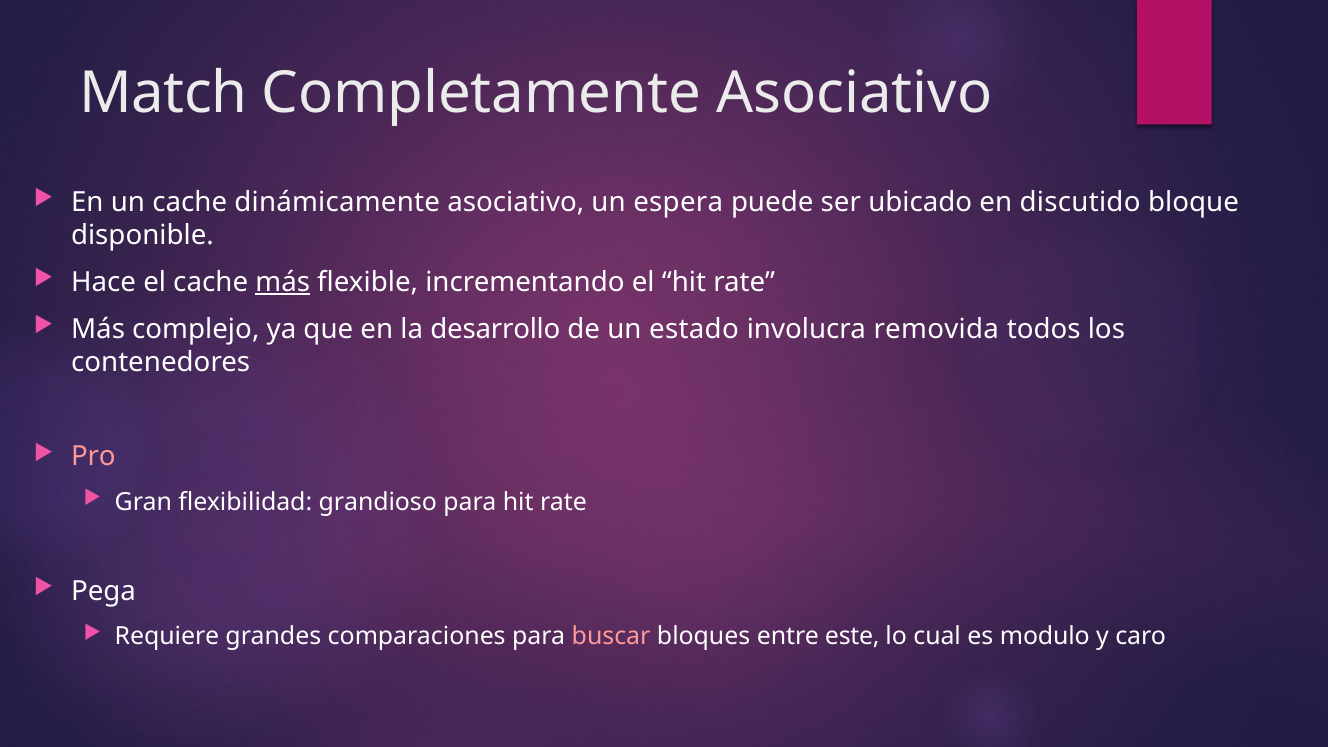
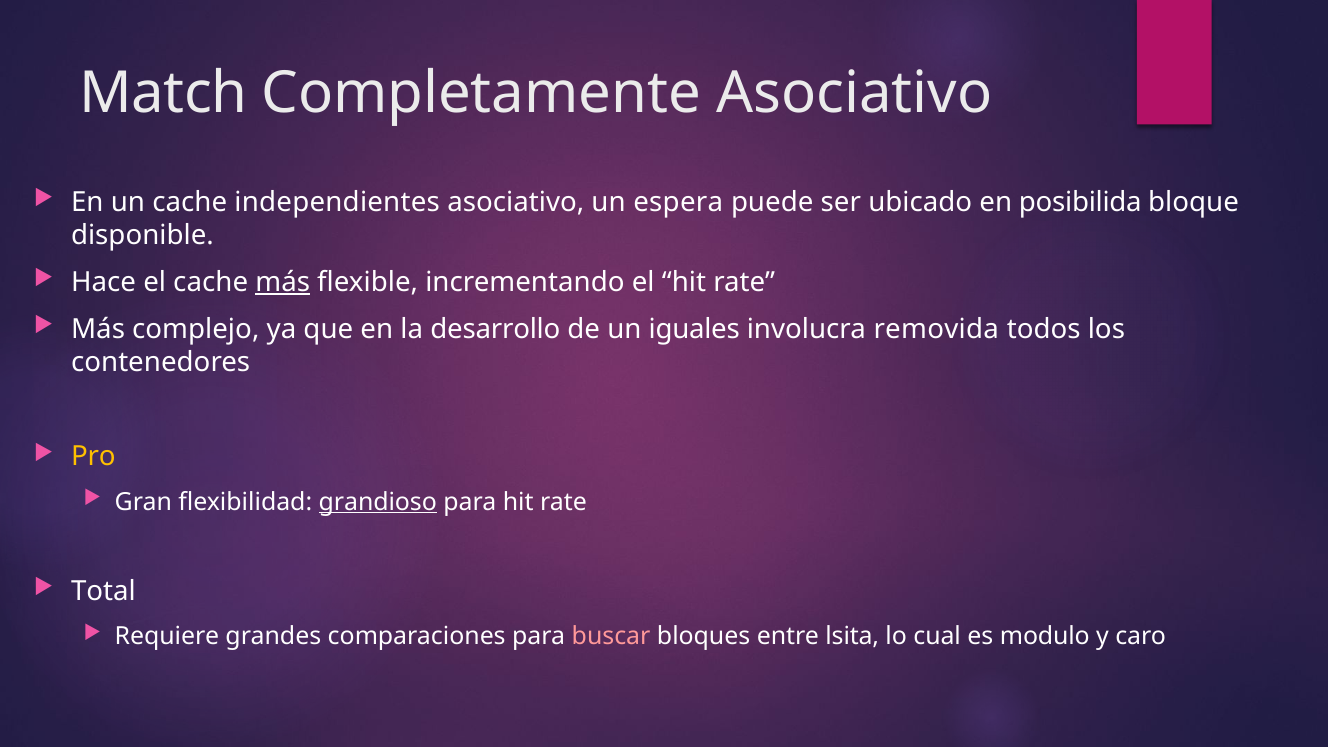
dinámicamente: dinámicamente -> independientes (337, 202)
discutido: discutido -> posibilida (1080, 202)
estado: estado -> iguales (694, 329)
Pro colour: pink -> yellow (93, 457)
grandioso underline: none -> present (378, 502)
Pega: Pega -> Total (103, 591)
este: este -> lsita (852, 637)
